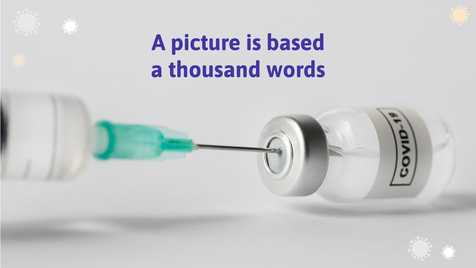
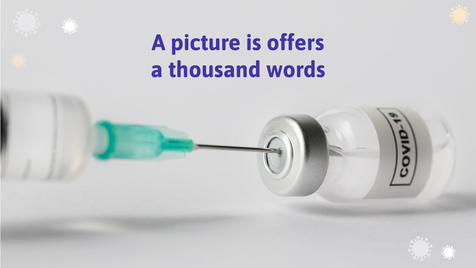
based: based -> offers (295, 43)
